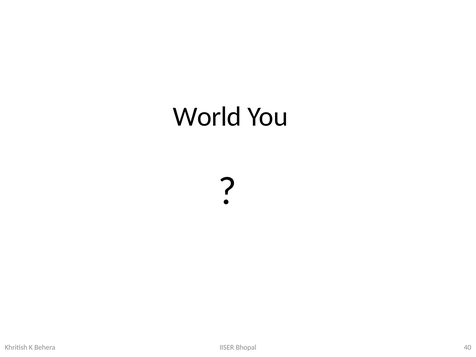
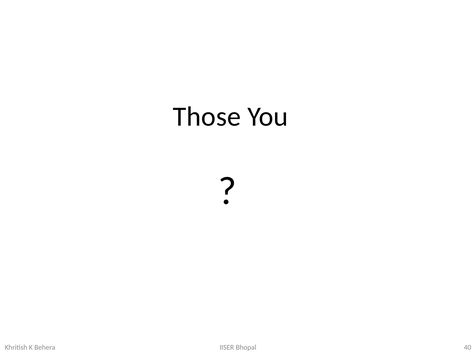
World: World -> Those (207, 117)
